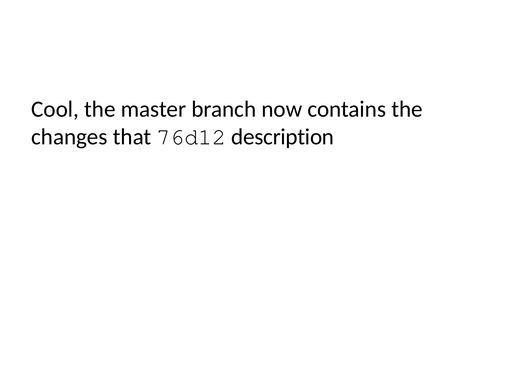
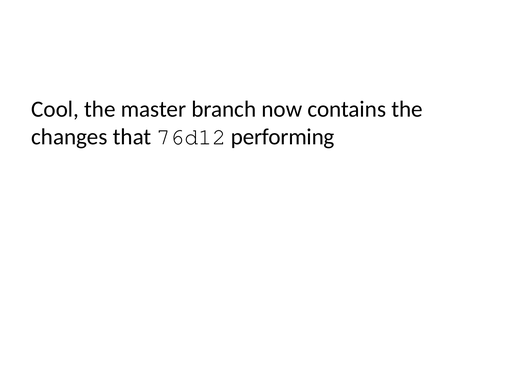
description: description -> performing (283, 137)
